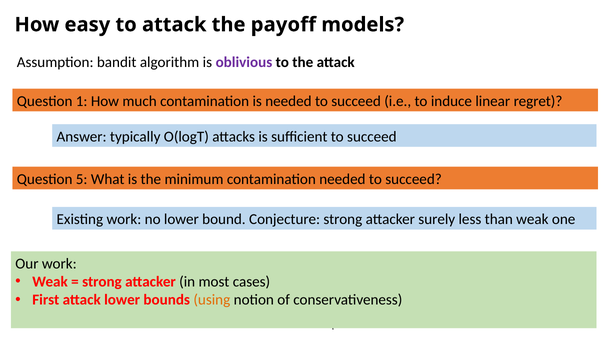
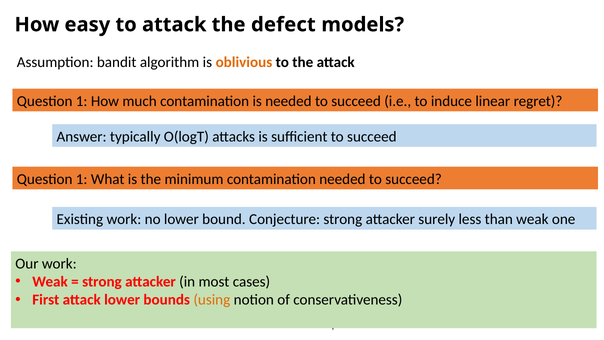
payoff: payoff -> defect (283, 25)
oblivious colour: purple -> orange (244, 62)
5: 5 -> 1 (82, 179)
